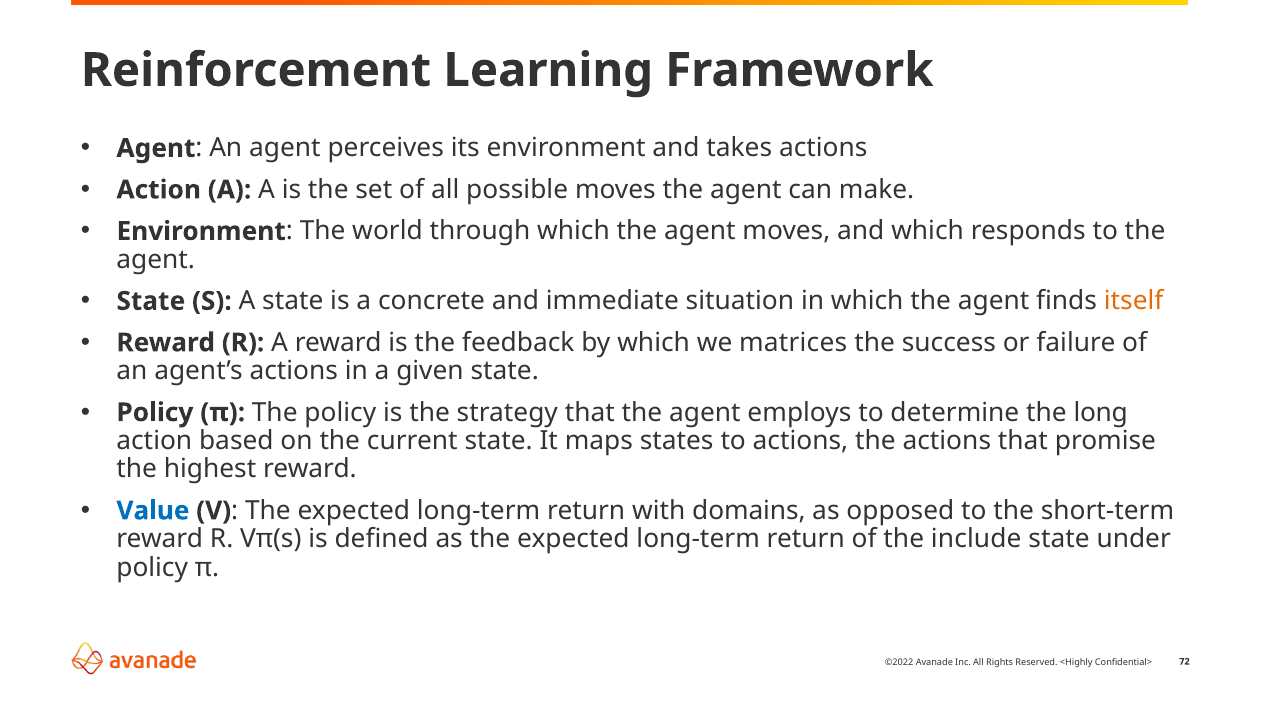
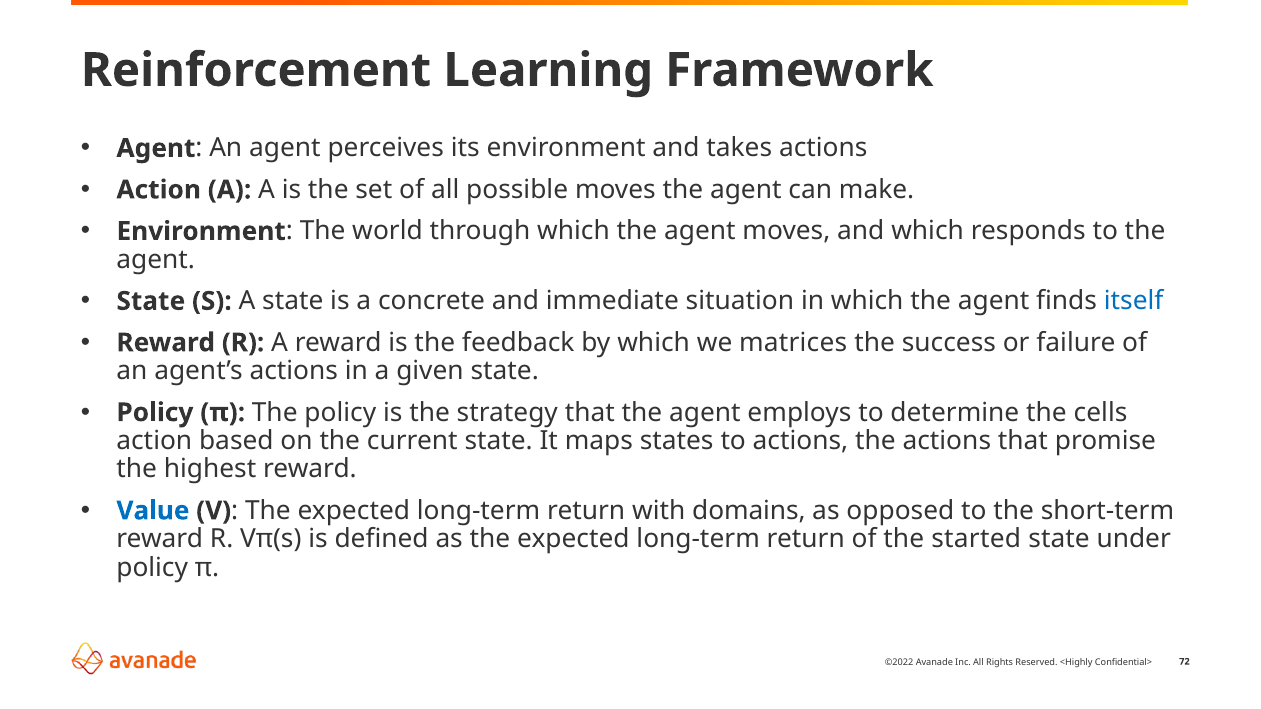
itself colour: orange -> blue (1134, 301)
long: long -> cells (1101, 413)
include: include -> started (976, 539)
